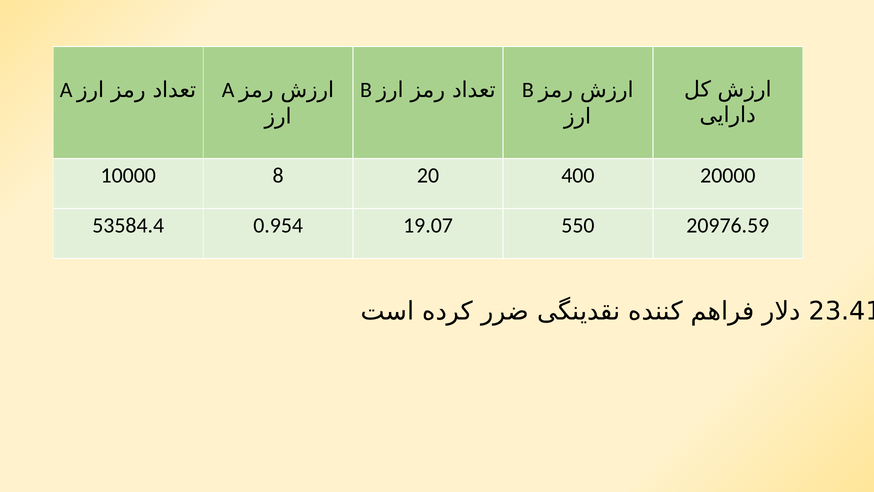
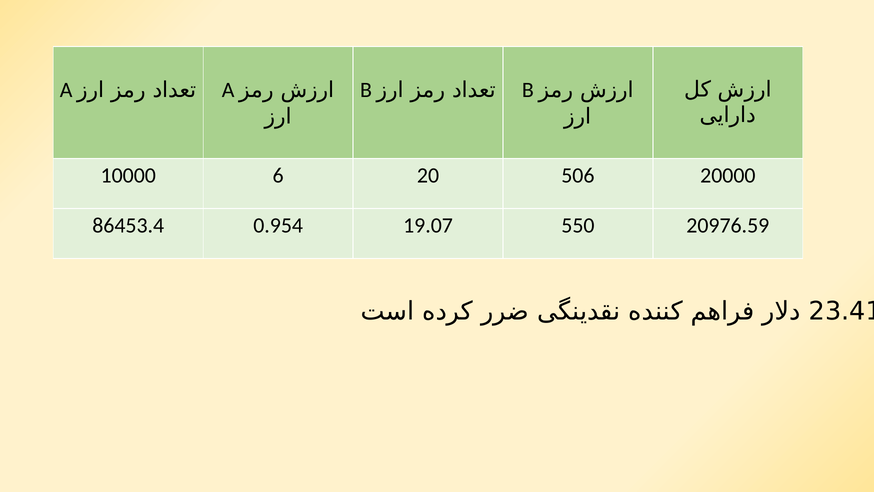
8: 8 -> 6 (278, 175)
400: 400 -> 506 (578, 175)
53584.4: 53584.4 -> 86453.4 (128, 225)
